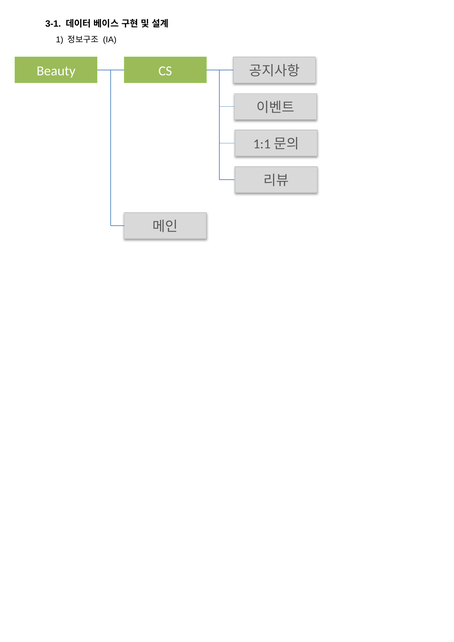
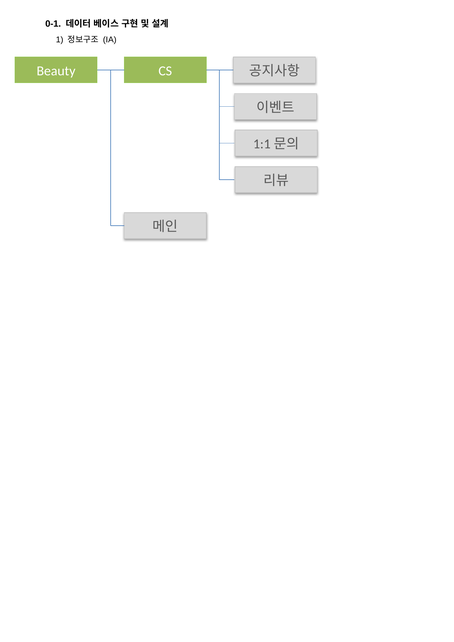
3-1: 3-1 -> 0-1 (53, 24)
